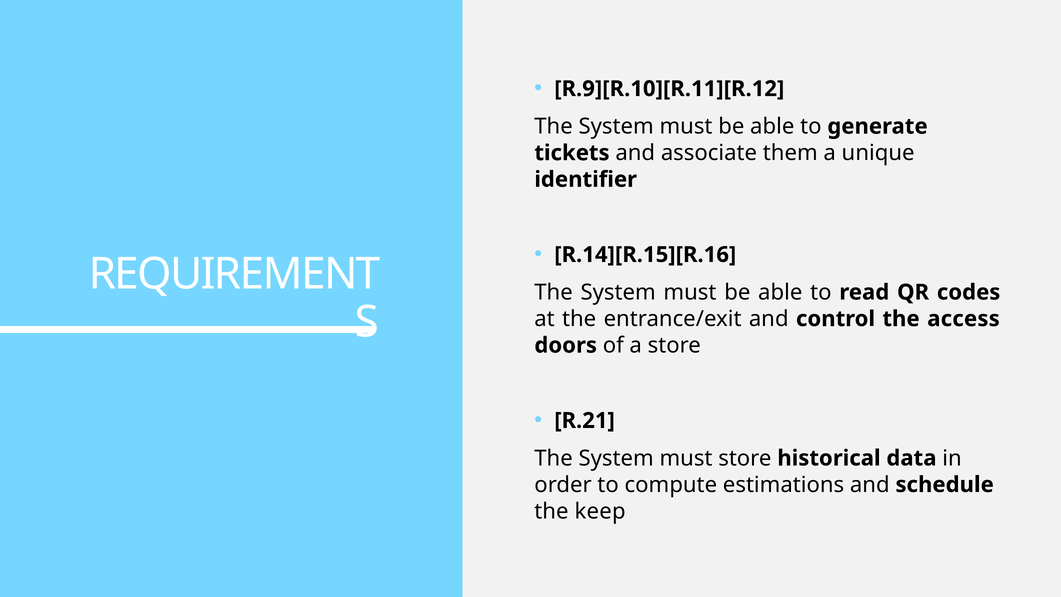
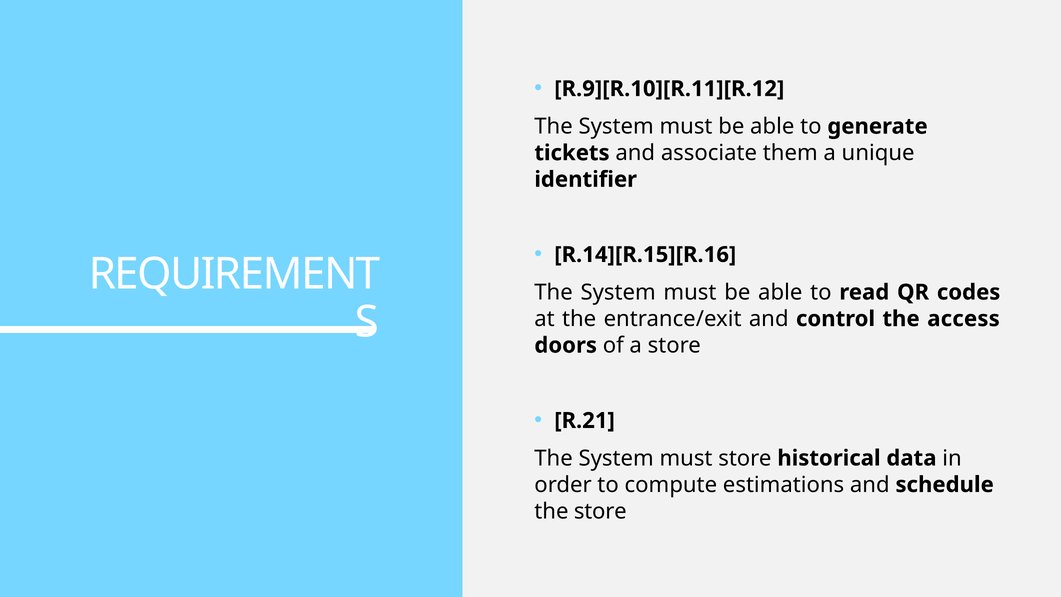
the keep: keep -> store (600, 511)
